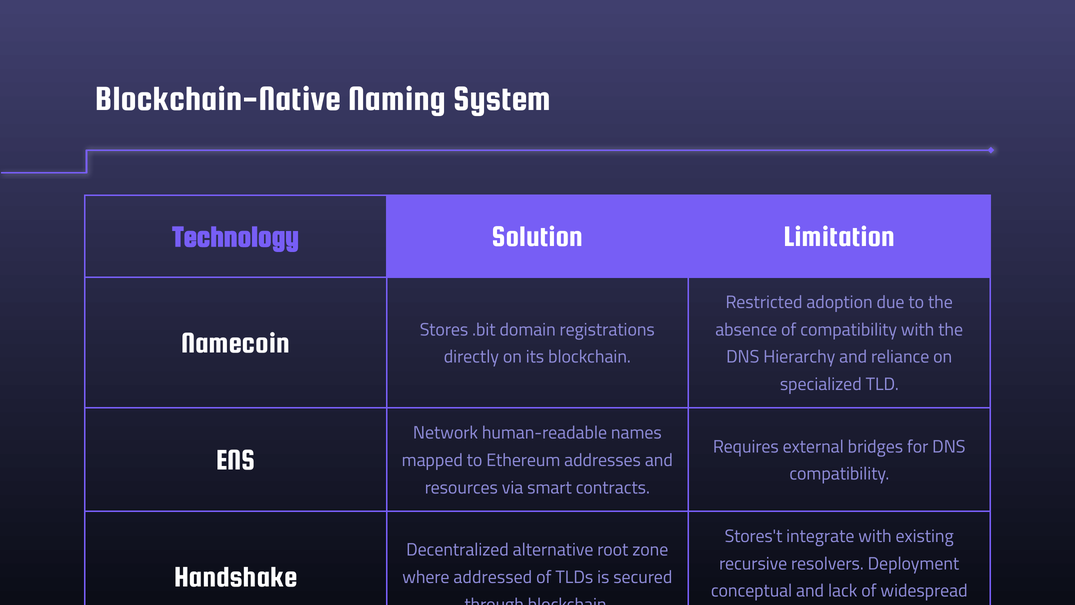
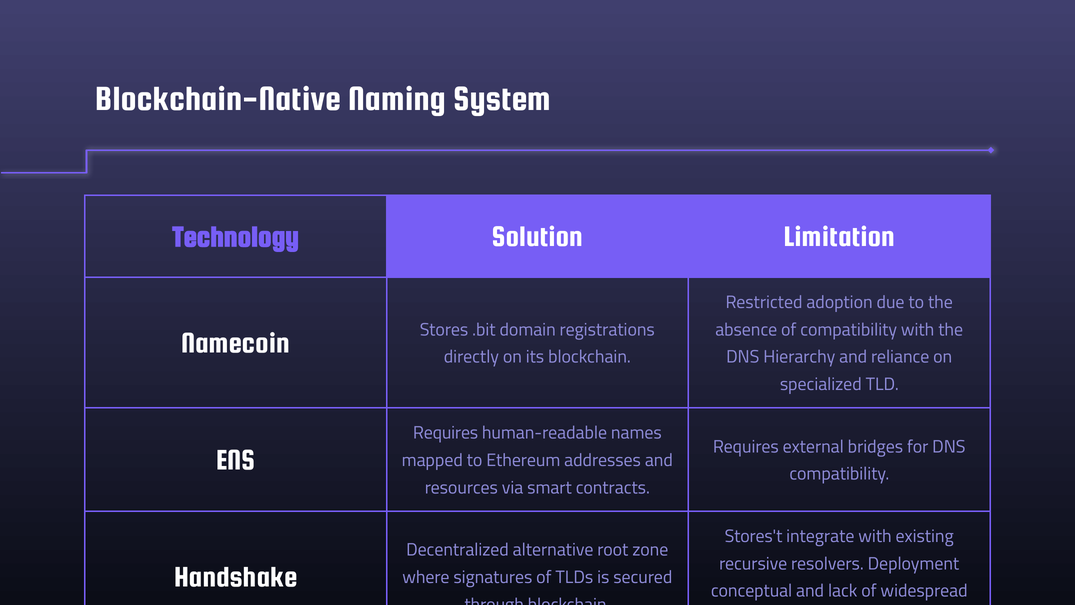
Network: Network -> Requires (446, 433)
addressed: addressed -> signatures (493, 577)
